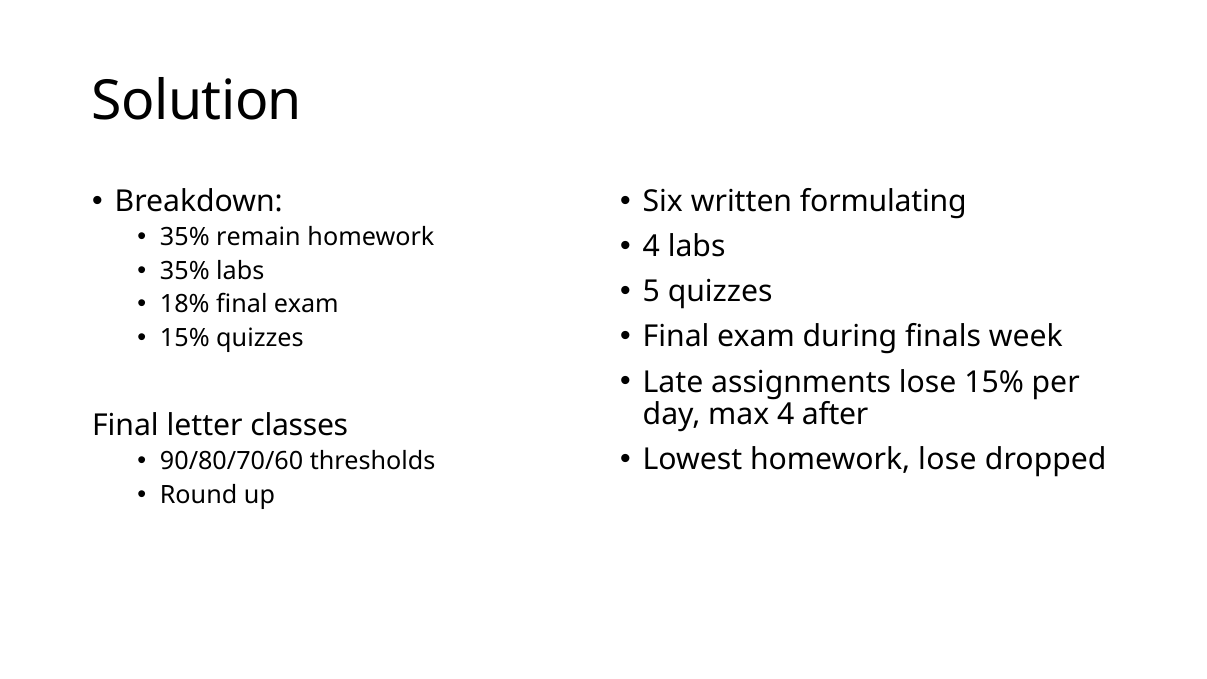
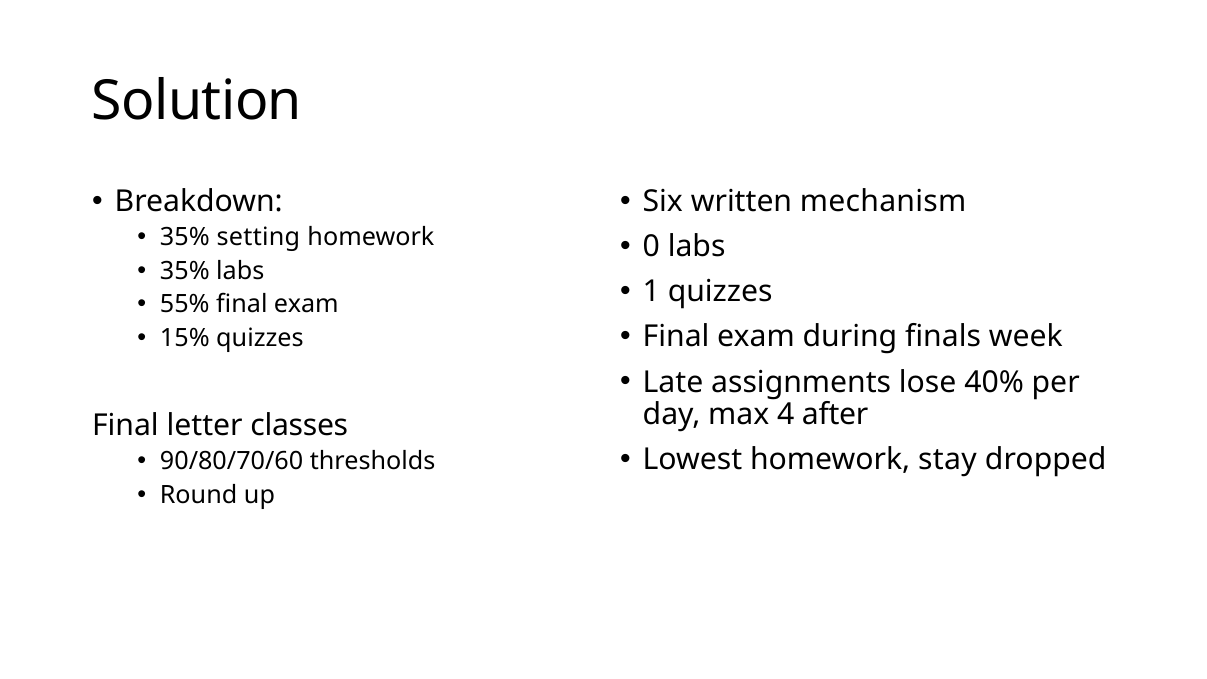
formulating: formulating -> mechanism (883, 201)
remain: remain -> setting (258, 238)
4: 4 -> 0 (651, 247)
5: 5 -> 1 (651, 292)
18%: 18% -> 55% (185, 304)
lose 15%: 15% -> 40% (994, 382)
homework lose: lose -> stay (947, 460)
